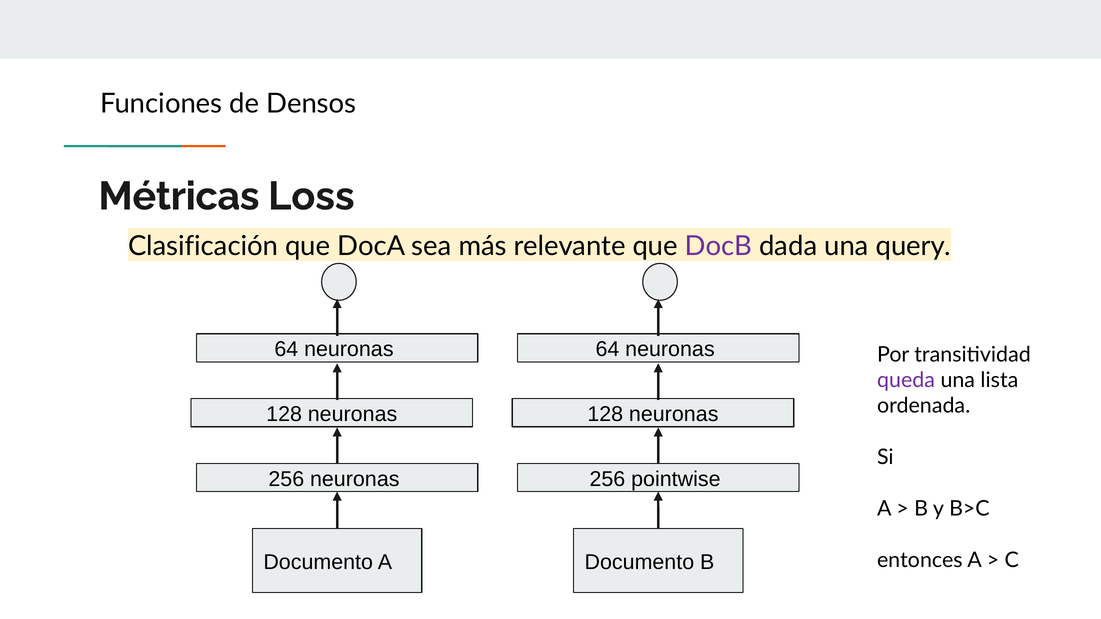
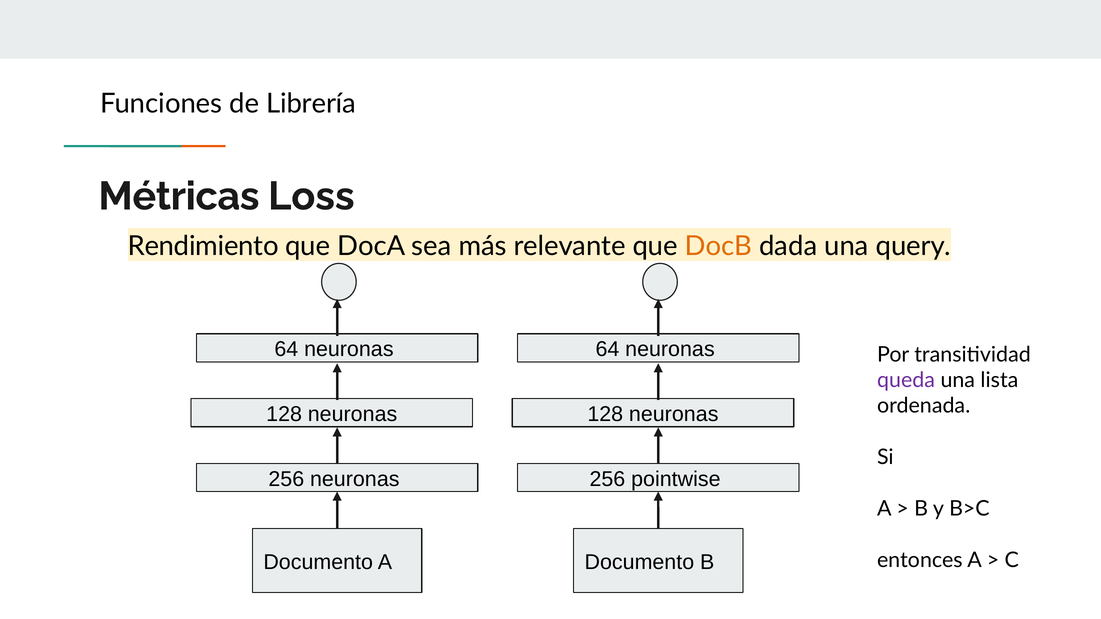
Densos: Densos -> Librería (311, 104)
Clasificación: Clasificación -> Rendimiento (203, 246)
DocB colour: purple -> orange (719, 246)
